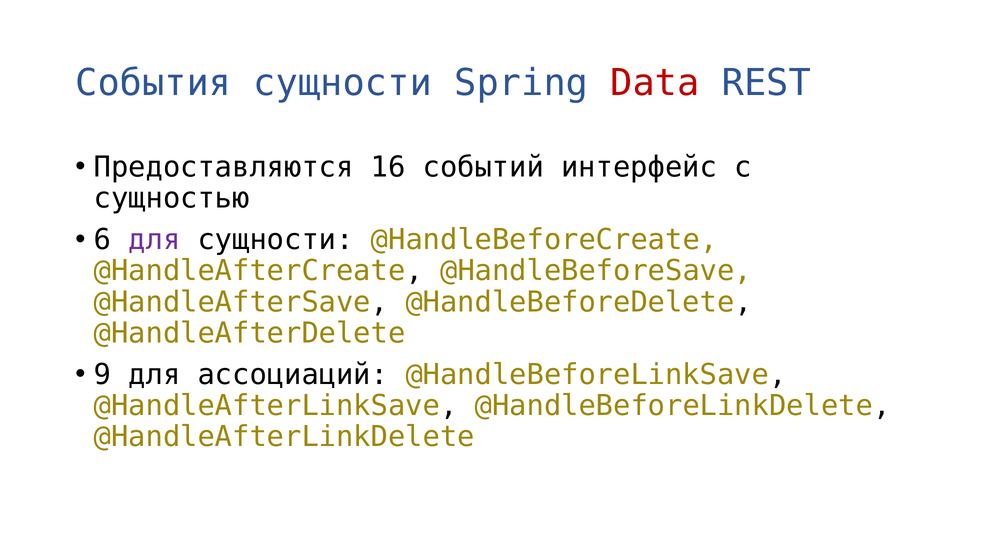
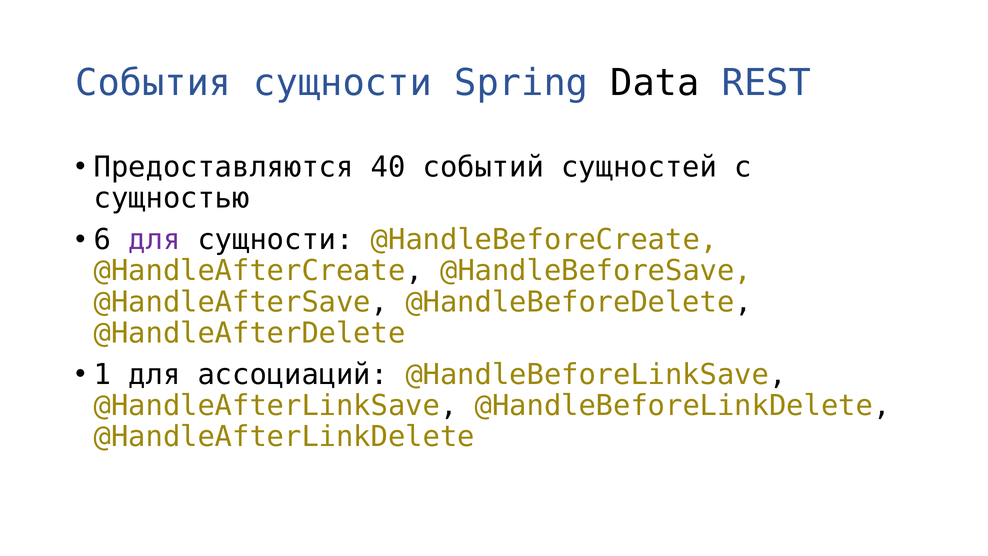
Data colour: red -> black (655, 83)
16: 16 -> 40 (388, 167)
интерфейс: интерфейс -> сущностей (639, 167)
9: 9 -> 1 (103, 374)
